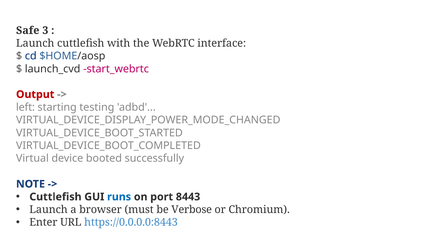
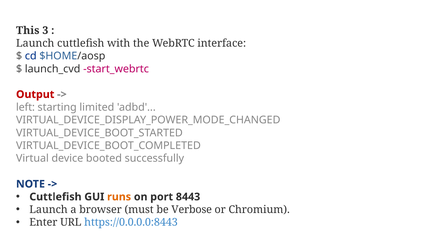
Safe: Safe -> This (28, 30)
testing: testing -> limited (97, 107)
runs colour: blue -> orange (119, 197)
